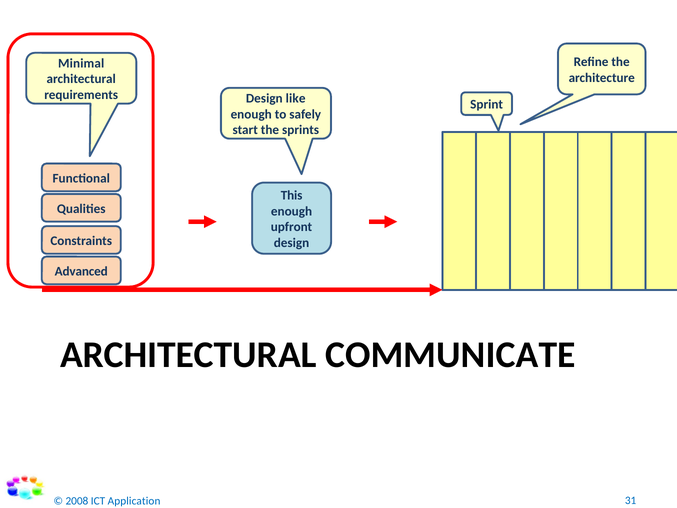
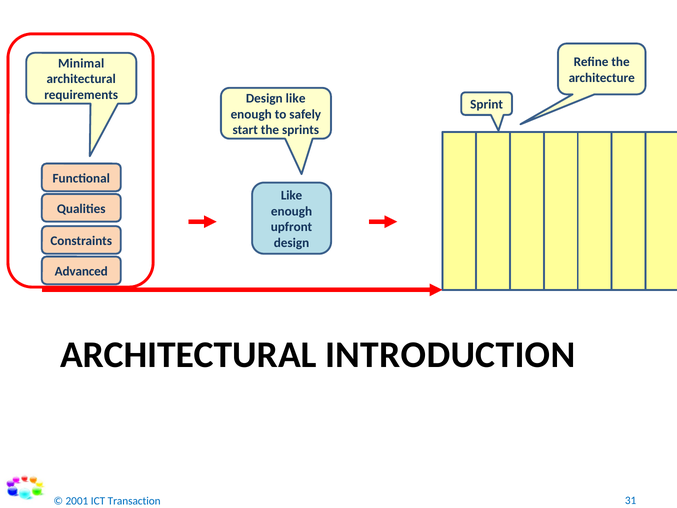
This: This -> Like (292, 195)
COMMUNICATE: COMMUNICATE -> INTRODUCTION (450, 355)
2008: 2008 -> 2001 (77, 501)
Application: Application -> Transaction (134, 501)
